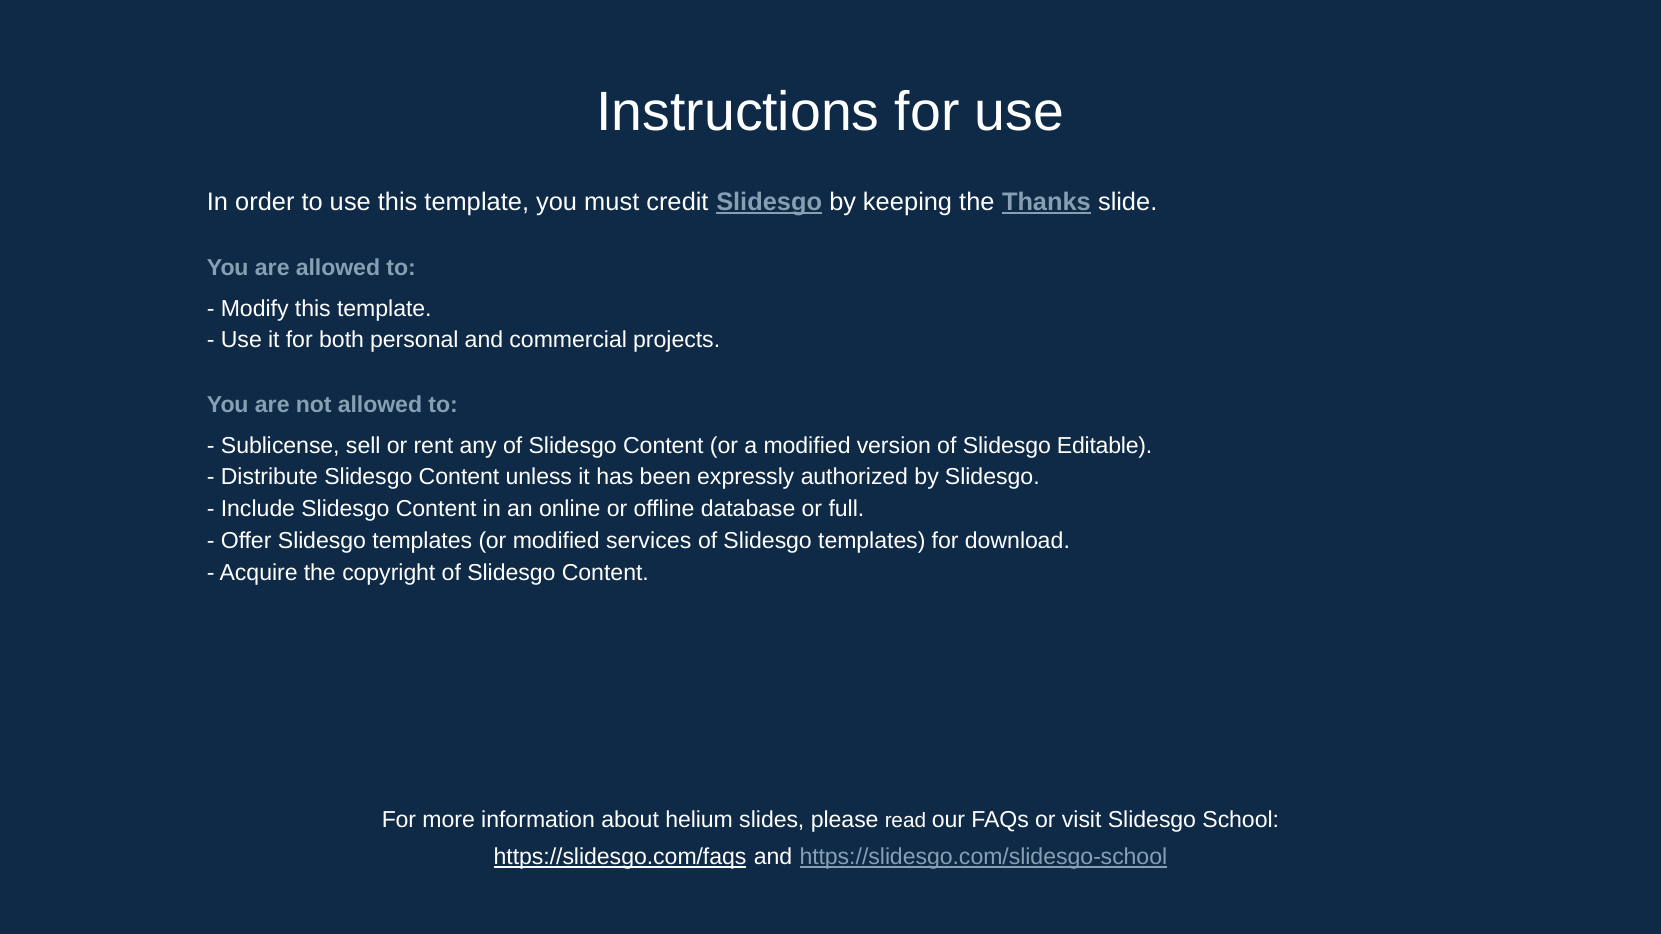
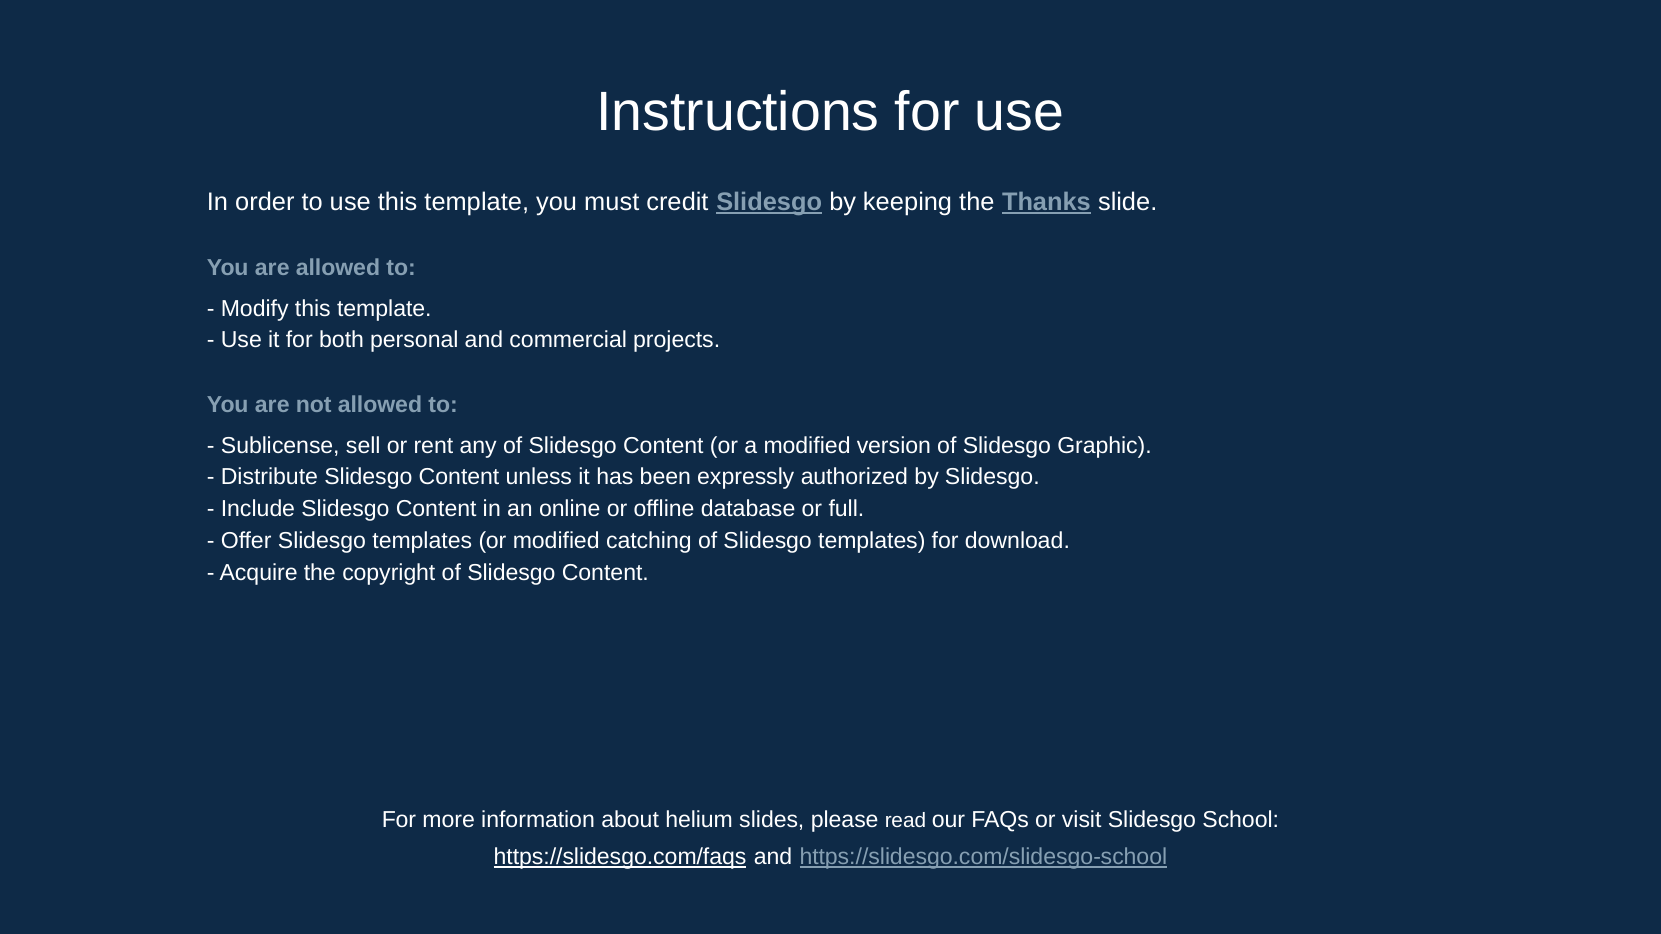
Editable: Editable -> Graphic (1105, 446)
services: services -> catching (649, 541)
